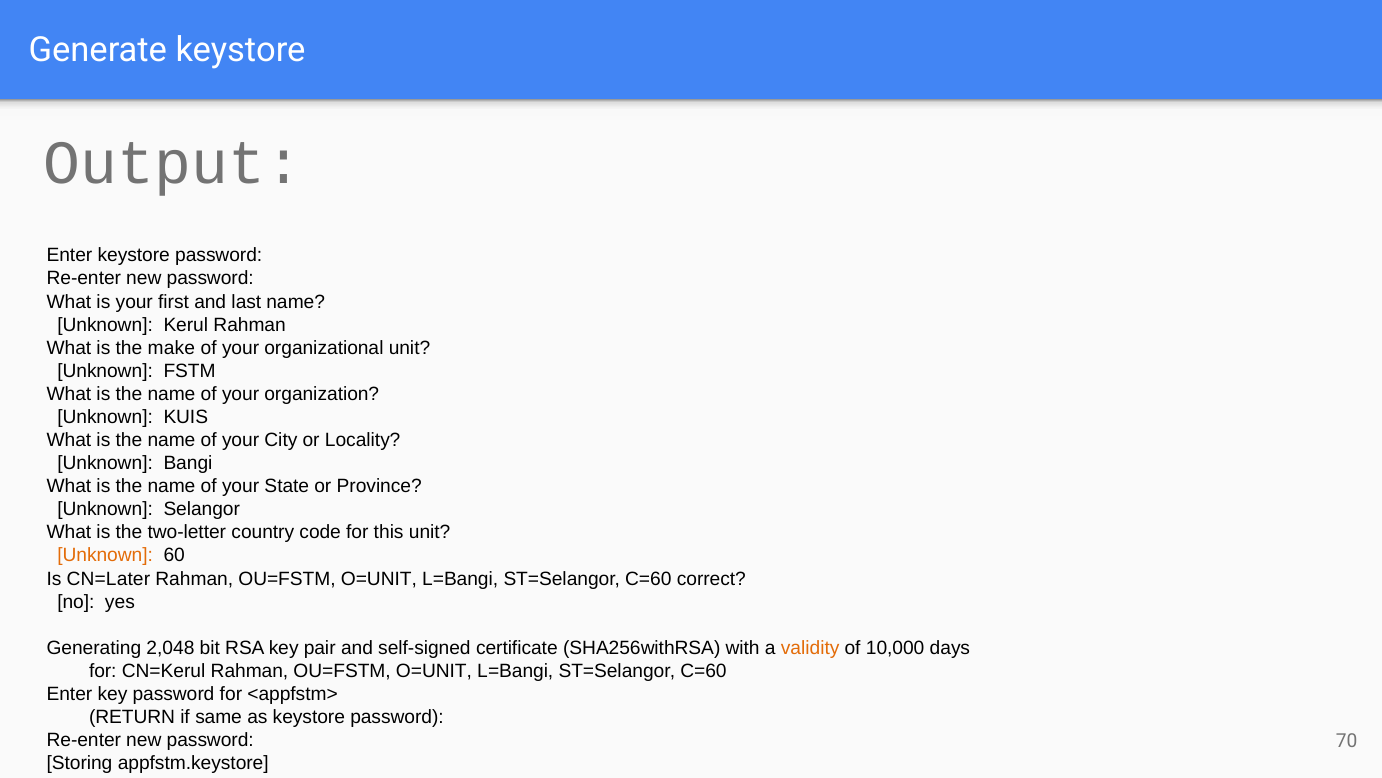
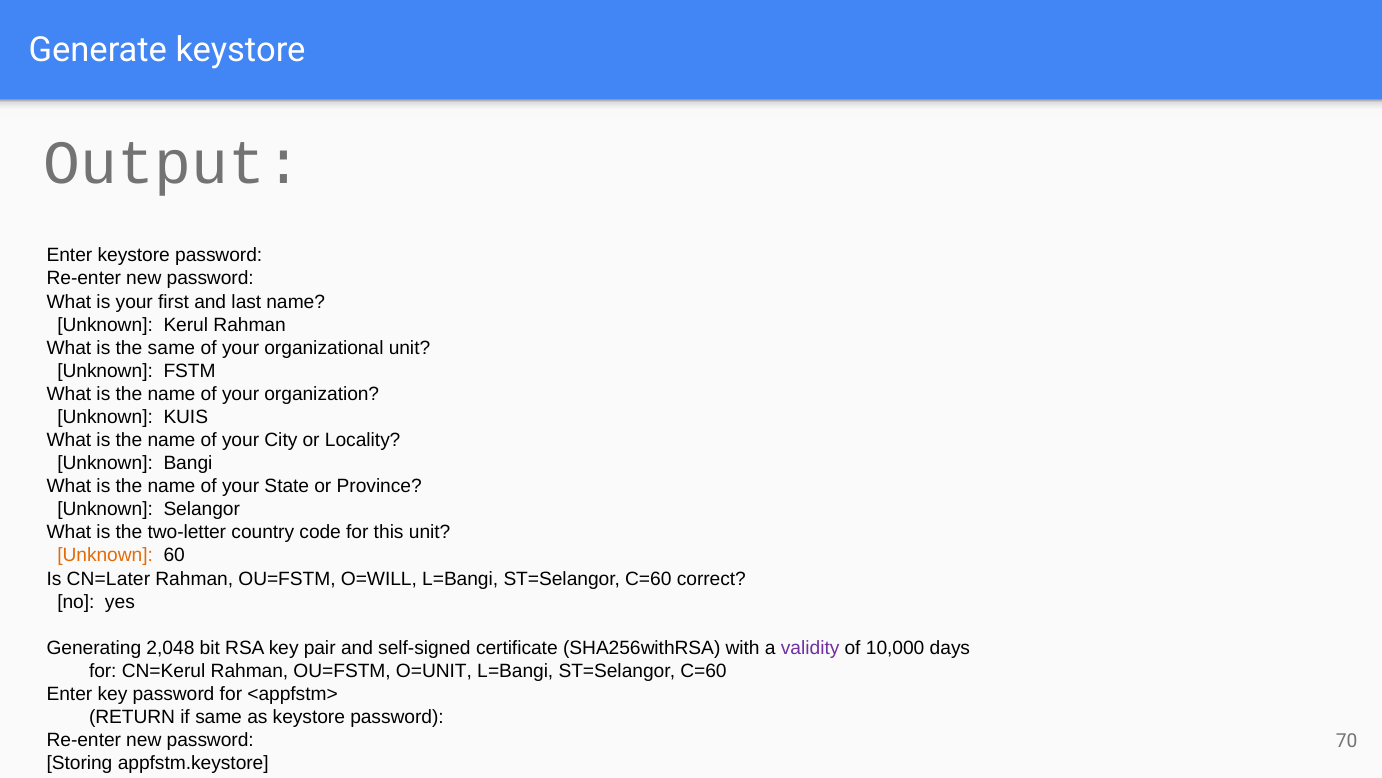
the make: make -> same (171, 348)
O=UNIT: O=UNIT -> O=WILL (379, 578)
validity colour: orange -> purple (810, 648)
